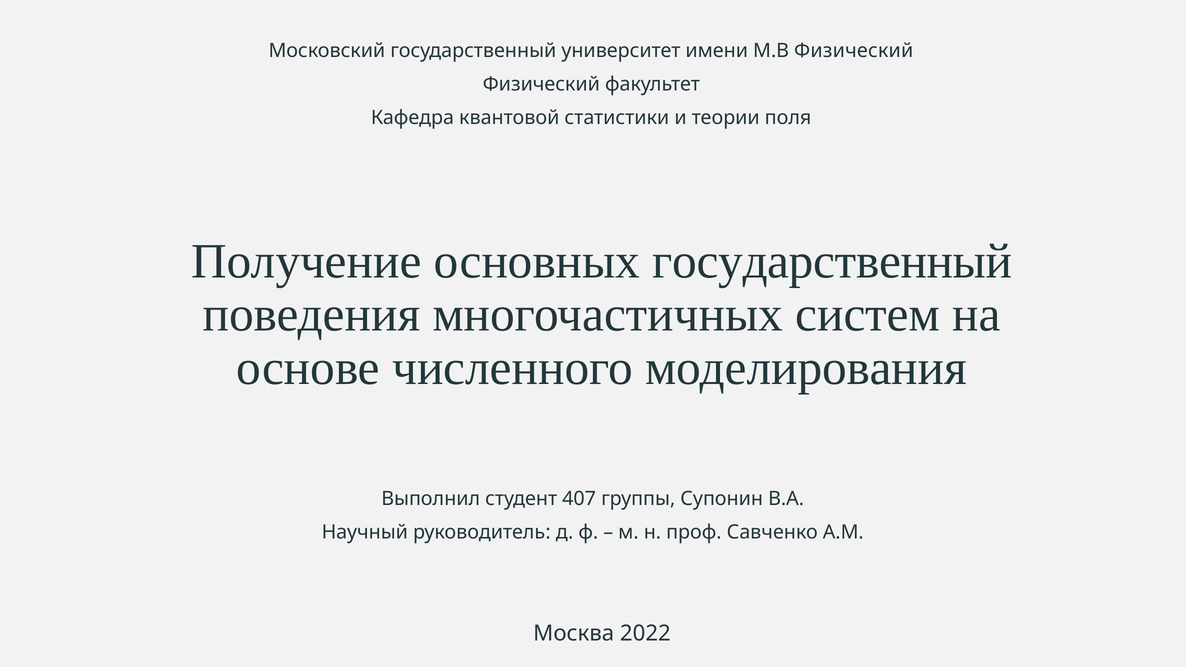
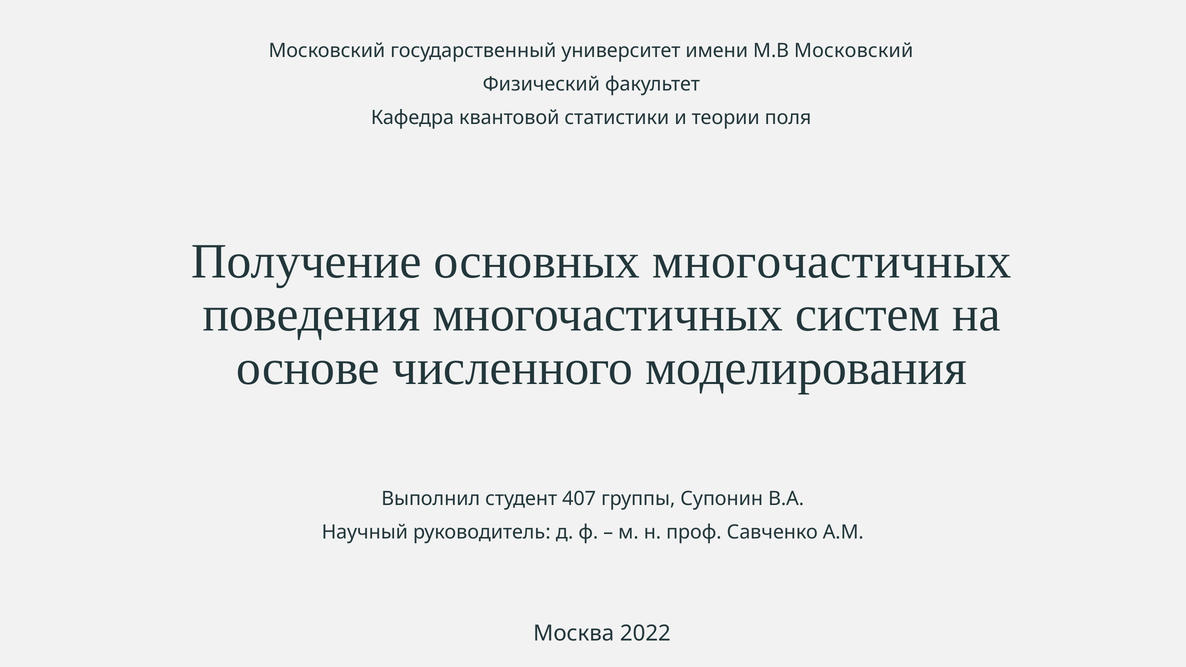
М.В Физический: Физический -> Московский (854, 51)
основных государственный: государственный -> многочастичных (832, 261)
